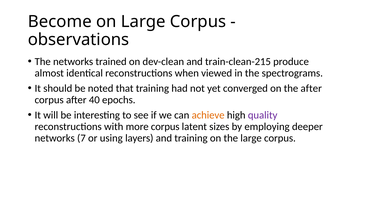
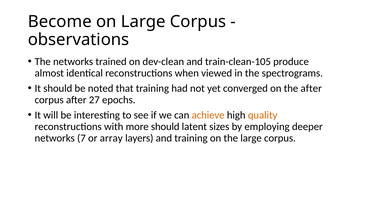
train-clean-215: train-clean-215 -> train-clean-105 (238, 62)
40: 40 -> 27 (94, 100)
quality colour: purple -> orange (263, 115)
more corpus: corpus -> should (165, 127)
using: using -> array (111, 138)
